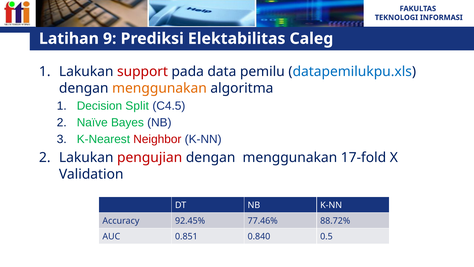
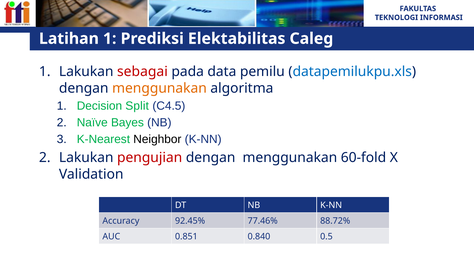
Latihan 9: 9 -> 1 (110, 39)
support: support -> sebagai (142, 72)
Neighbor colour: red -> black (157, 139)
17-fold: 17-fold -> 60-fold (364, 157)
